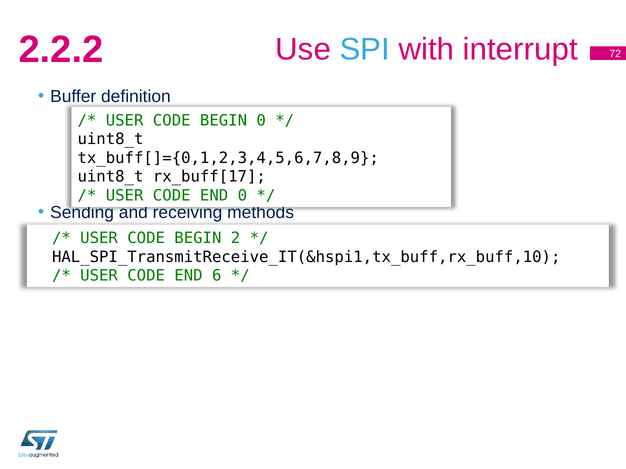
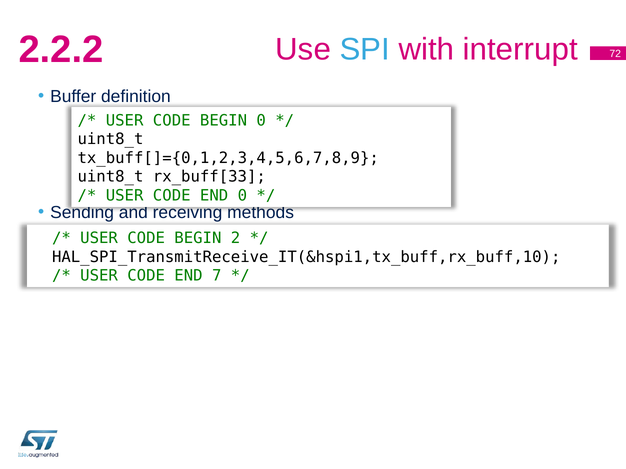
rx_buff[17: rx_buff[17 -> rx_buff[33 (209, 177)
6: 6 -> 7 (217, 276)
